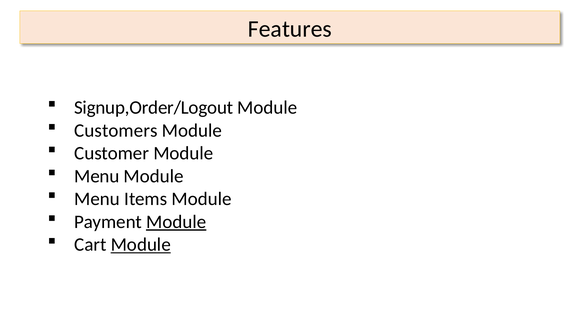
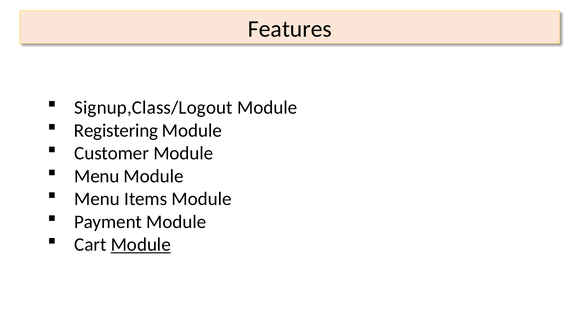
Signup,Order/Logout: Signup,Order/Logout -> Signup,Class/Logout (153, 108)
Customers: Customers -> Registering (116, 130)
Module underline: present -> none (176, 222)
